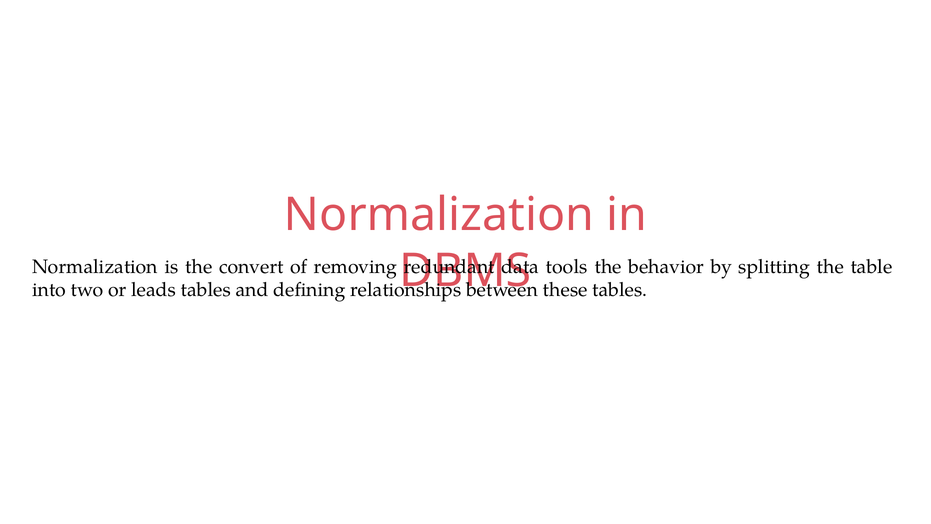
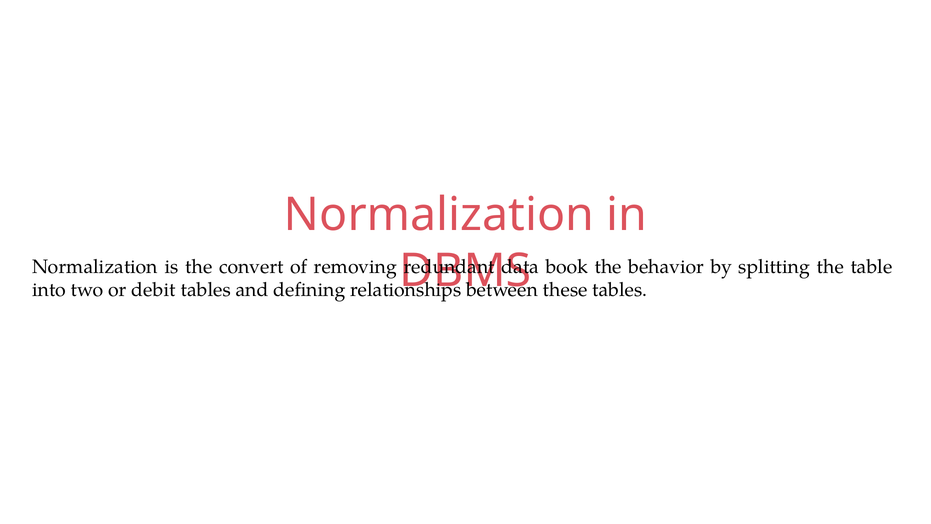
tools: tools -> book (567, 267)
leads: leads -> debit (154, 290)
